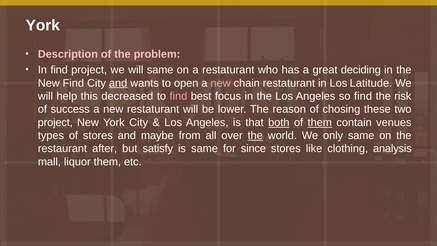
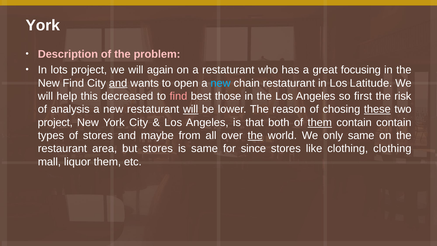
In find: find -> lots (59, 70)
will same: same -> again (160, 70)
deciding: deciding -> focusing (361, 70)
new colour: pink -> light blue (221, 83)
focus: focus -> those (228, 96)
so find: find -> first (363, 96)
success: success -> analysis (70, 109)
will underline: none -> present (191, 109)
these underline: none -> present (377, 109)
both underline: present -> none (279, 122)
contain venues: venues -> contain (394, 122)
after: after -> area (105, 149)
but satisfy: satisfy -> stores (158, 149)
clothing analysis: analysis -> clothing (392, 149)
